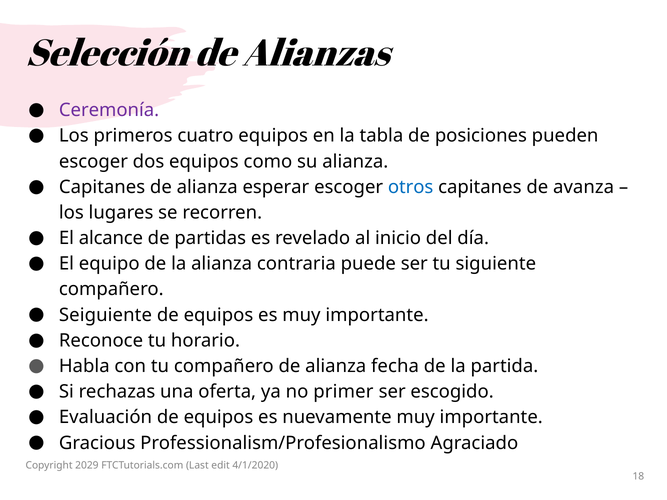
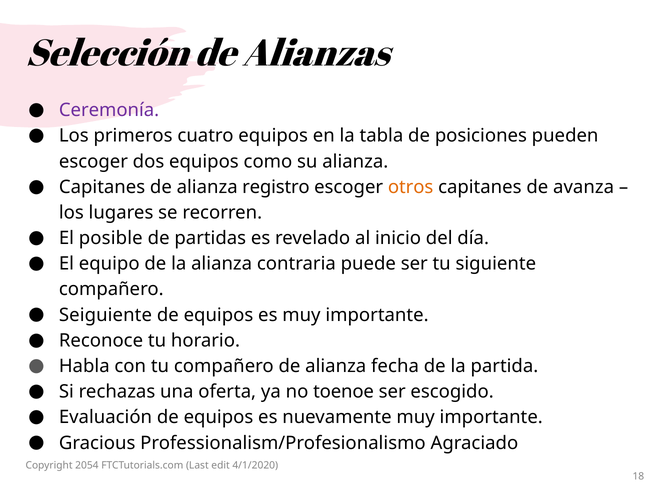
esperar: esperar -> registro (276, 187)
otros colour: blue -> orange (411, 187)
alcance: alcance -> posible (111, 238)
primer: primer -> toenoe (344, 392)
2029: 2029 -> 2054 (87, 465)
